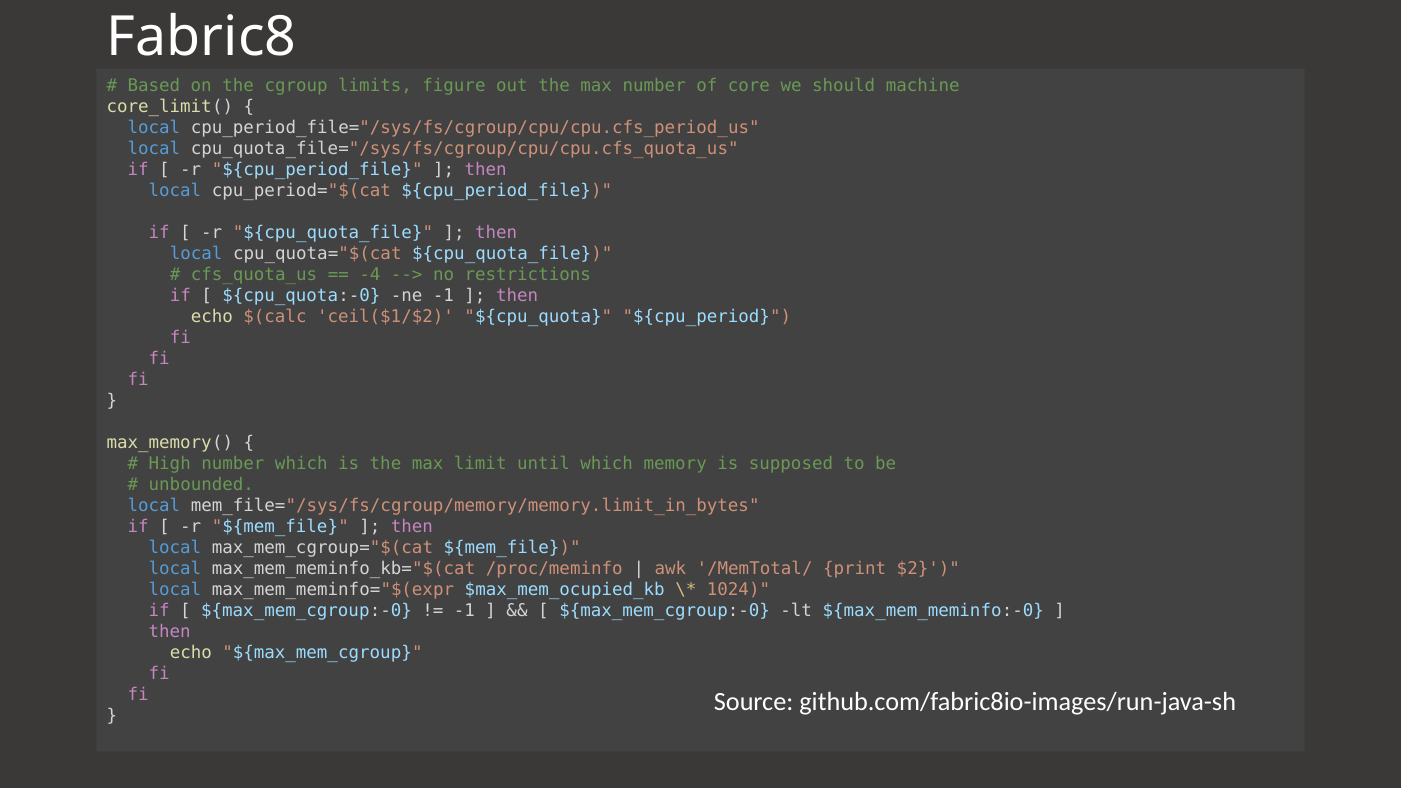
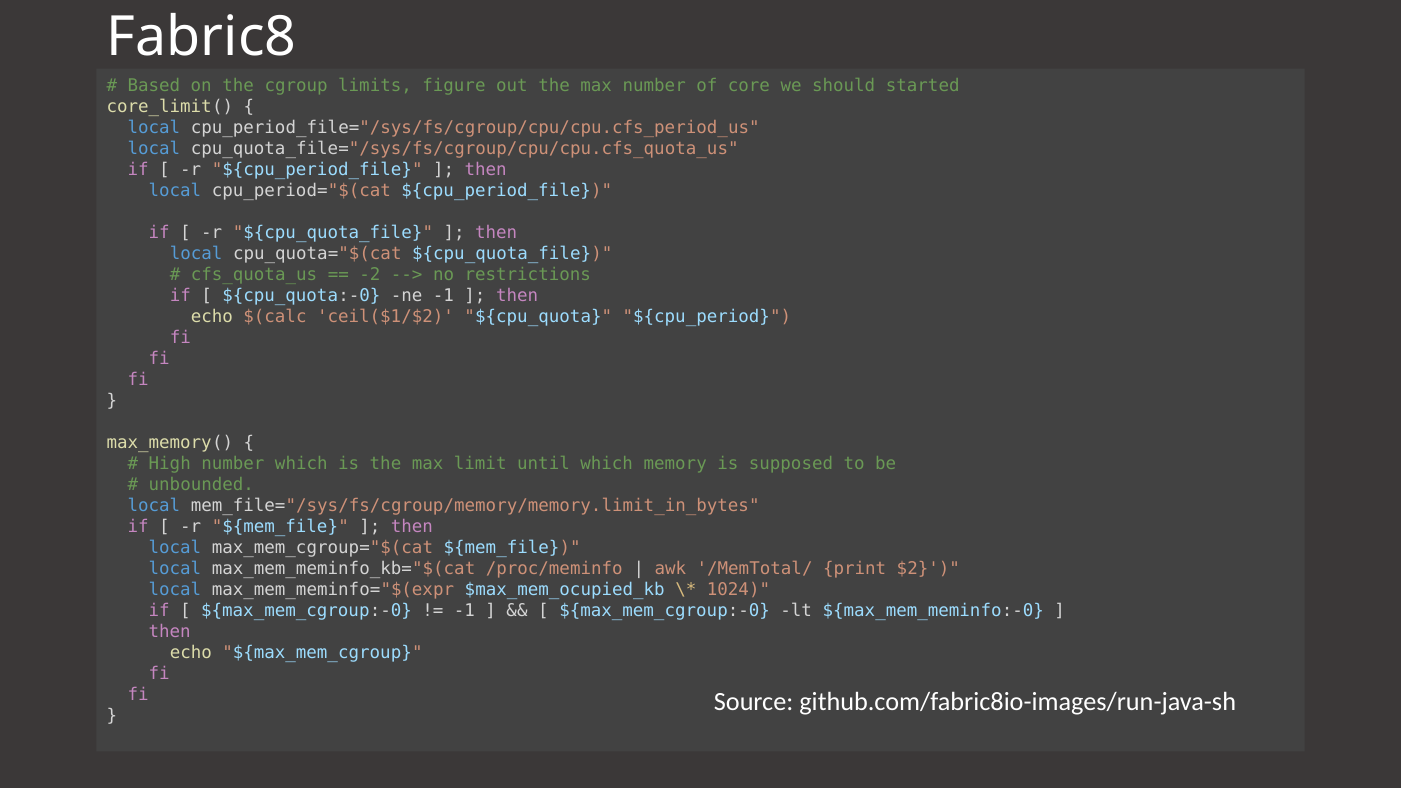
machine: machine -> started (923, 85)
-4: -4 -> -2 (370, 275)
